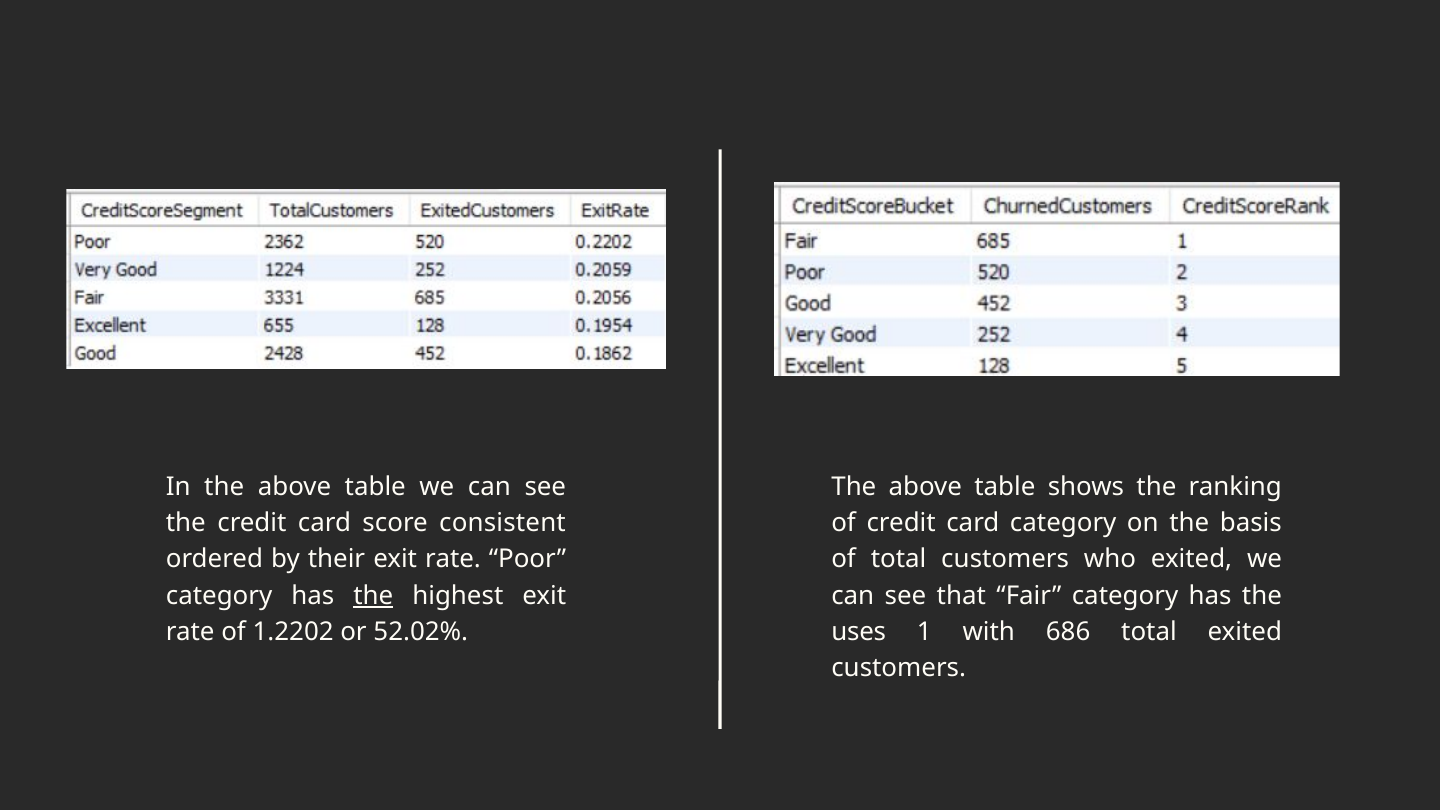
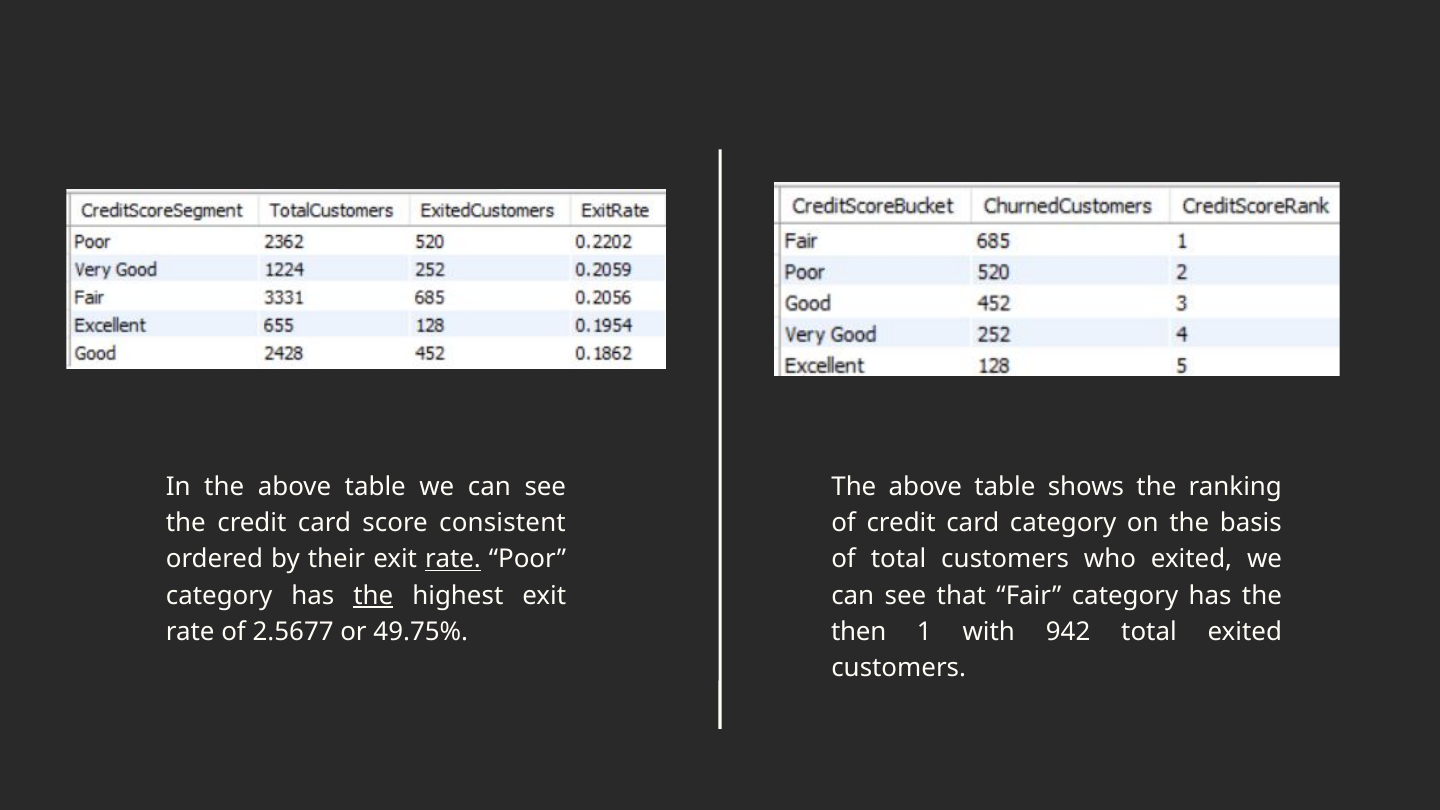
rate underline: none -> present (453, 559)
1.2202: 1.2202 -> 2.5677 (293, 632)
52.02%: 52.02% -> 49.75% (421, 632)
uses: uses -> then (859, 632)
686: 686 -> 942 (1068, 632)
